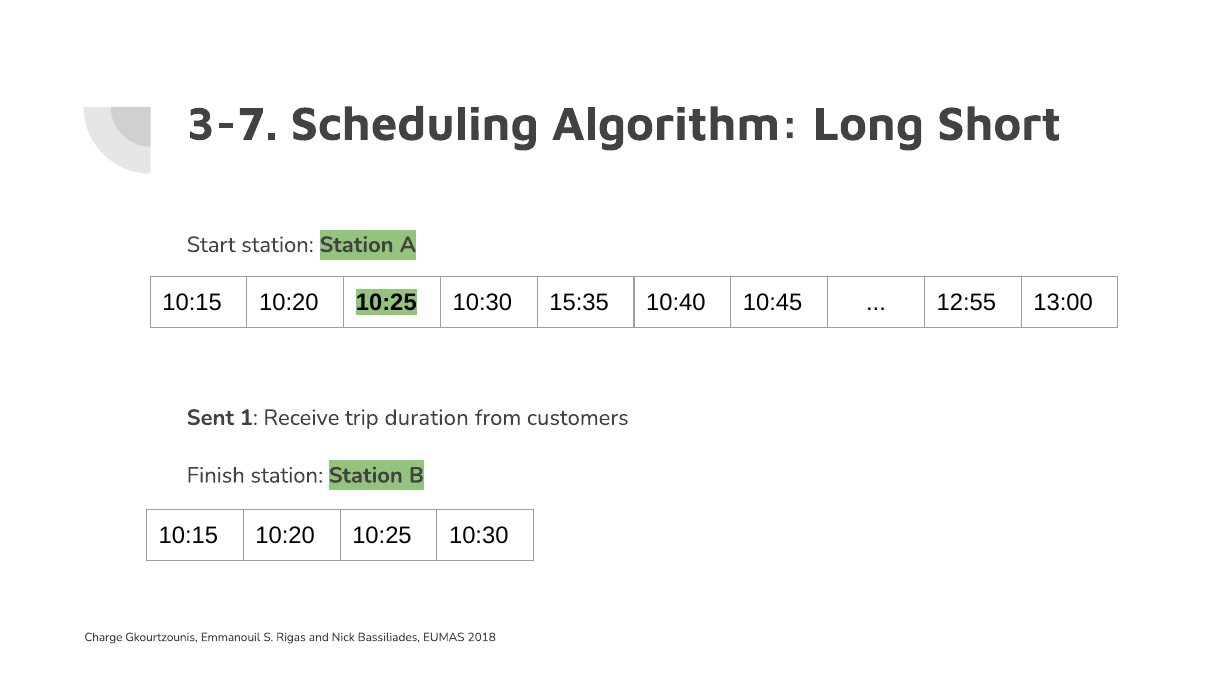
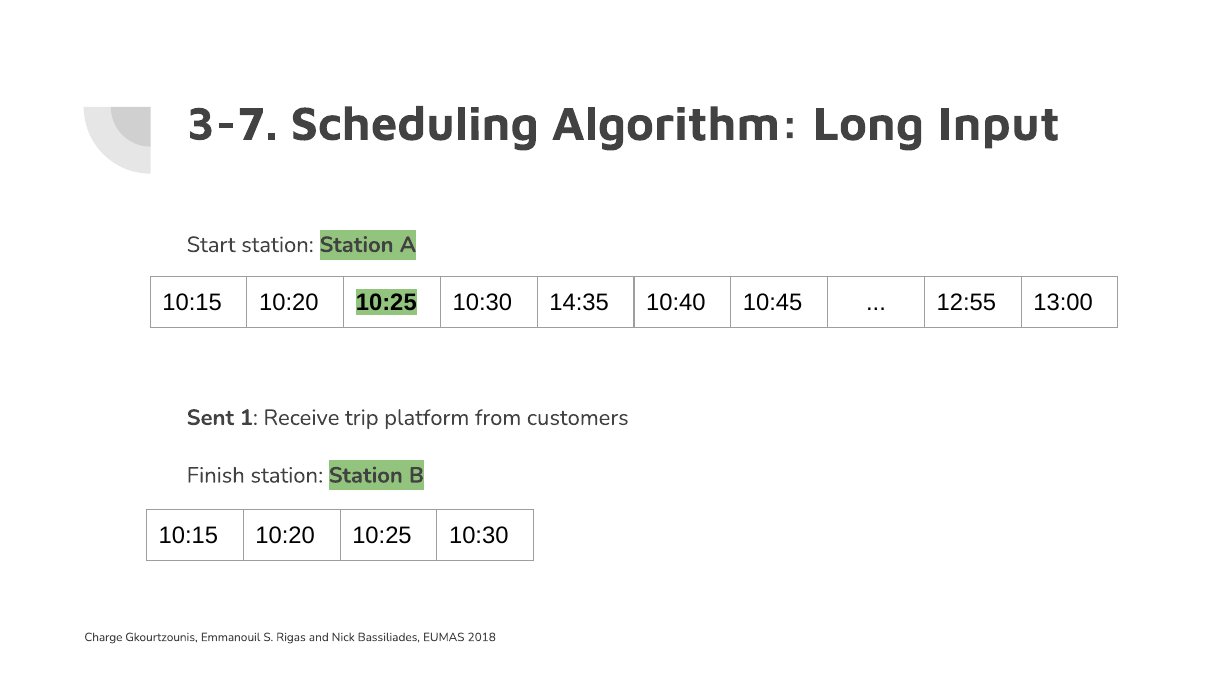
Short: Short -> Input (999, 124)
15:35: 15:35 -> 14:35 (579, 302)
duration: duration -> platform (427, 418)
